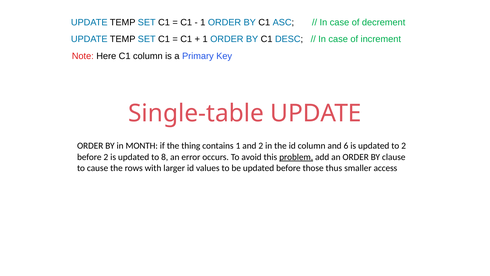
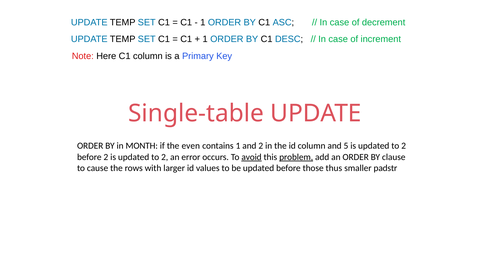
thing: thing -> even (191, 146)
6: 6 -> 5 (346, 146)
8: 8 -> 2 (165, 157)
avoid underline: none -> present (252, 157)
access: access -> padstr (385, 168)
